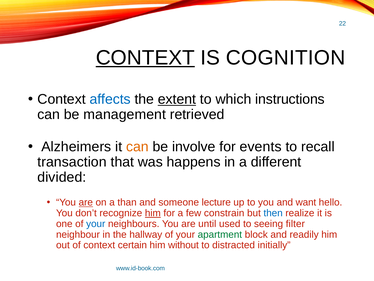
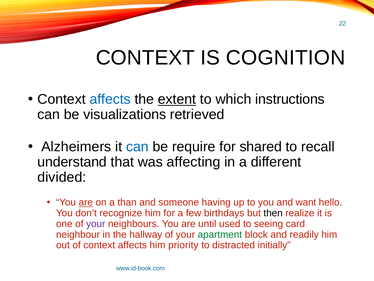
CONTEXT underline: present -> none (145, 58)
management: management -> visualizations (125, 114)
can colour: orange -> blue (137, 147)
involve: involve -> require (194, 147)
events: events -> shared (261, 147)
transaction: transaction -> understand (72, 162)
happens: happens -> affecting (194, 162)
lecture: lecture -> having (216, 202)
him underline: present -> none (153, 213)
constrain: constrain -> birthdays (224, 213)
then colour: blue -> black (273, 213)
your colour: blue -> purple (96, 223)
filter: filter -> card (295, 223)
of context certain: certain -> affects (132, 245)
without: without -> priority (183, 245)
